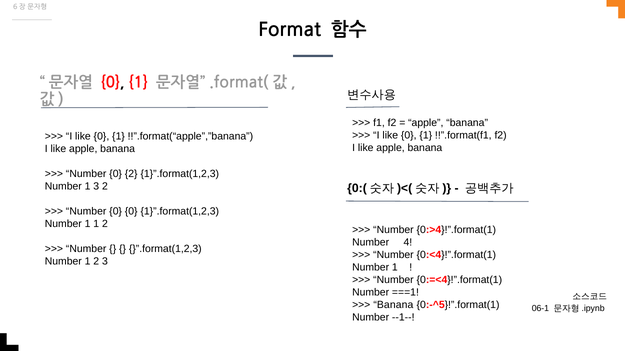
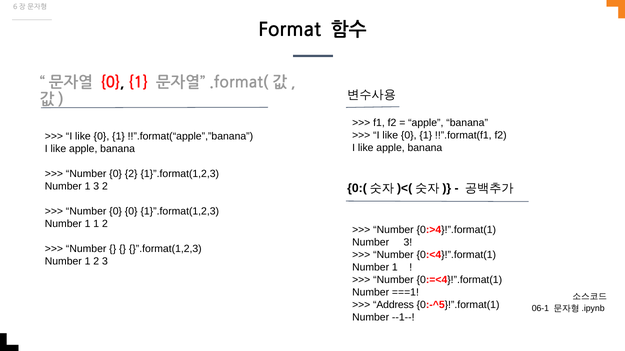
Number 4: 4 -> 3 (408, 243)
Banana: Banana -> Address (393, 305)
